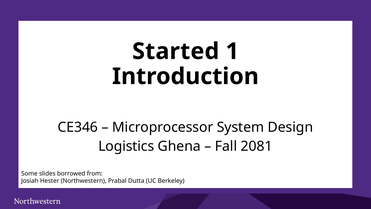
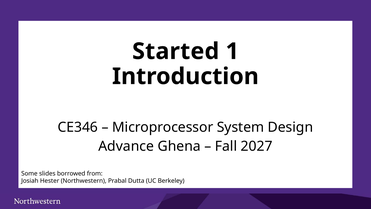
Logistics: Logistics -> Advance (126, 146)
2081: 2081 -> 2027 (257, 146)
